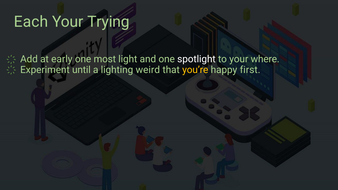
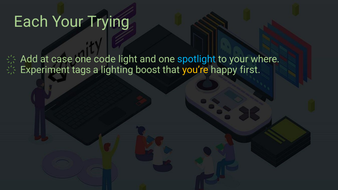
early: early -> case (62, 59)
most: most -> code (105, 59)
spotlight colour: white -> light blue (196, 59)
until: until -> tags (81, 70)
weird: weird -> boost (148, 70)
